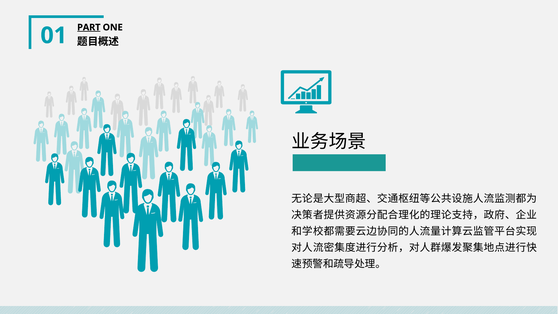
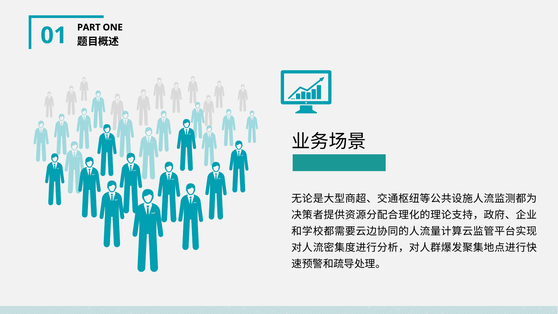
PART underline: present -> none (89, 27)
